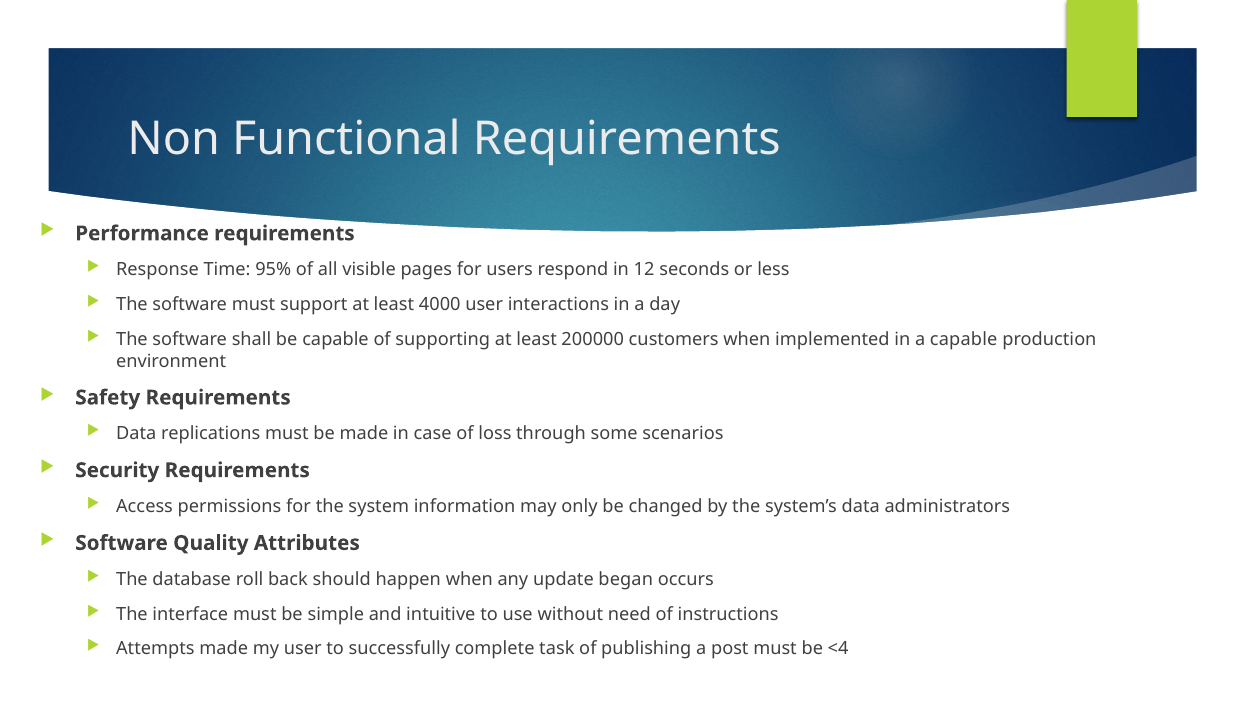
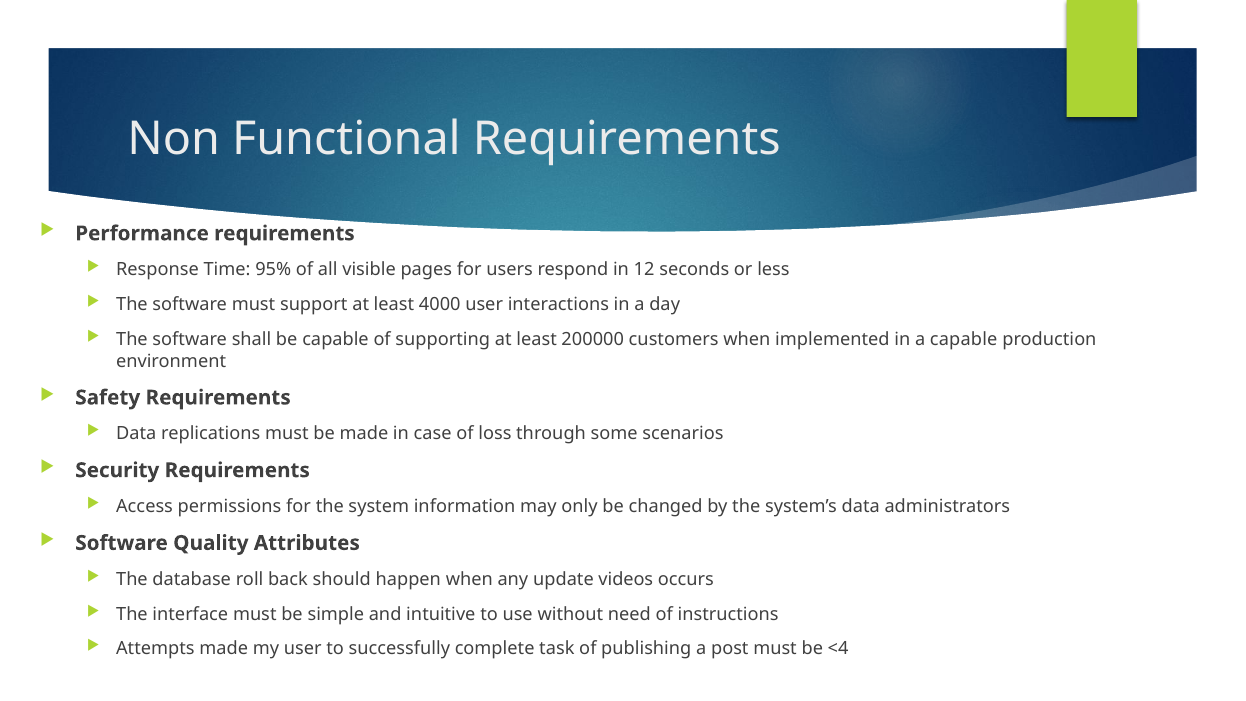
began: began -> videos (626, 579)
